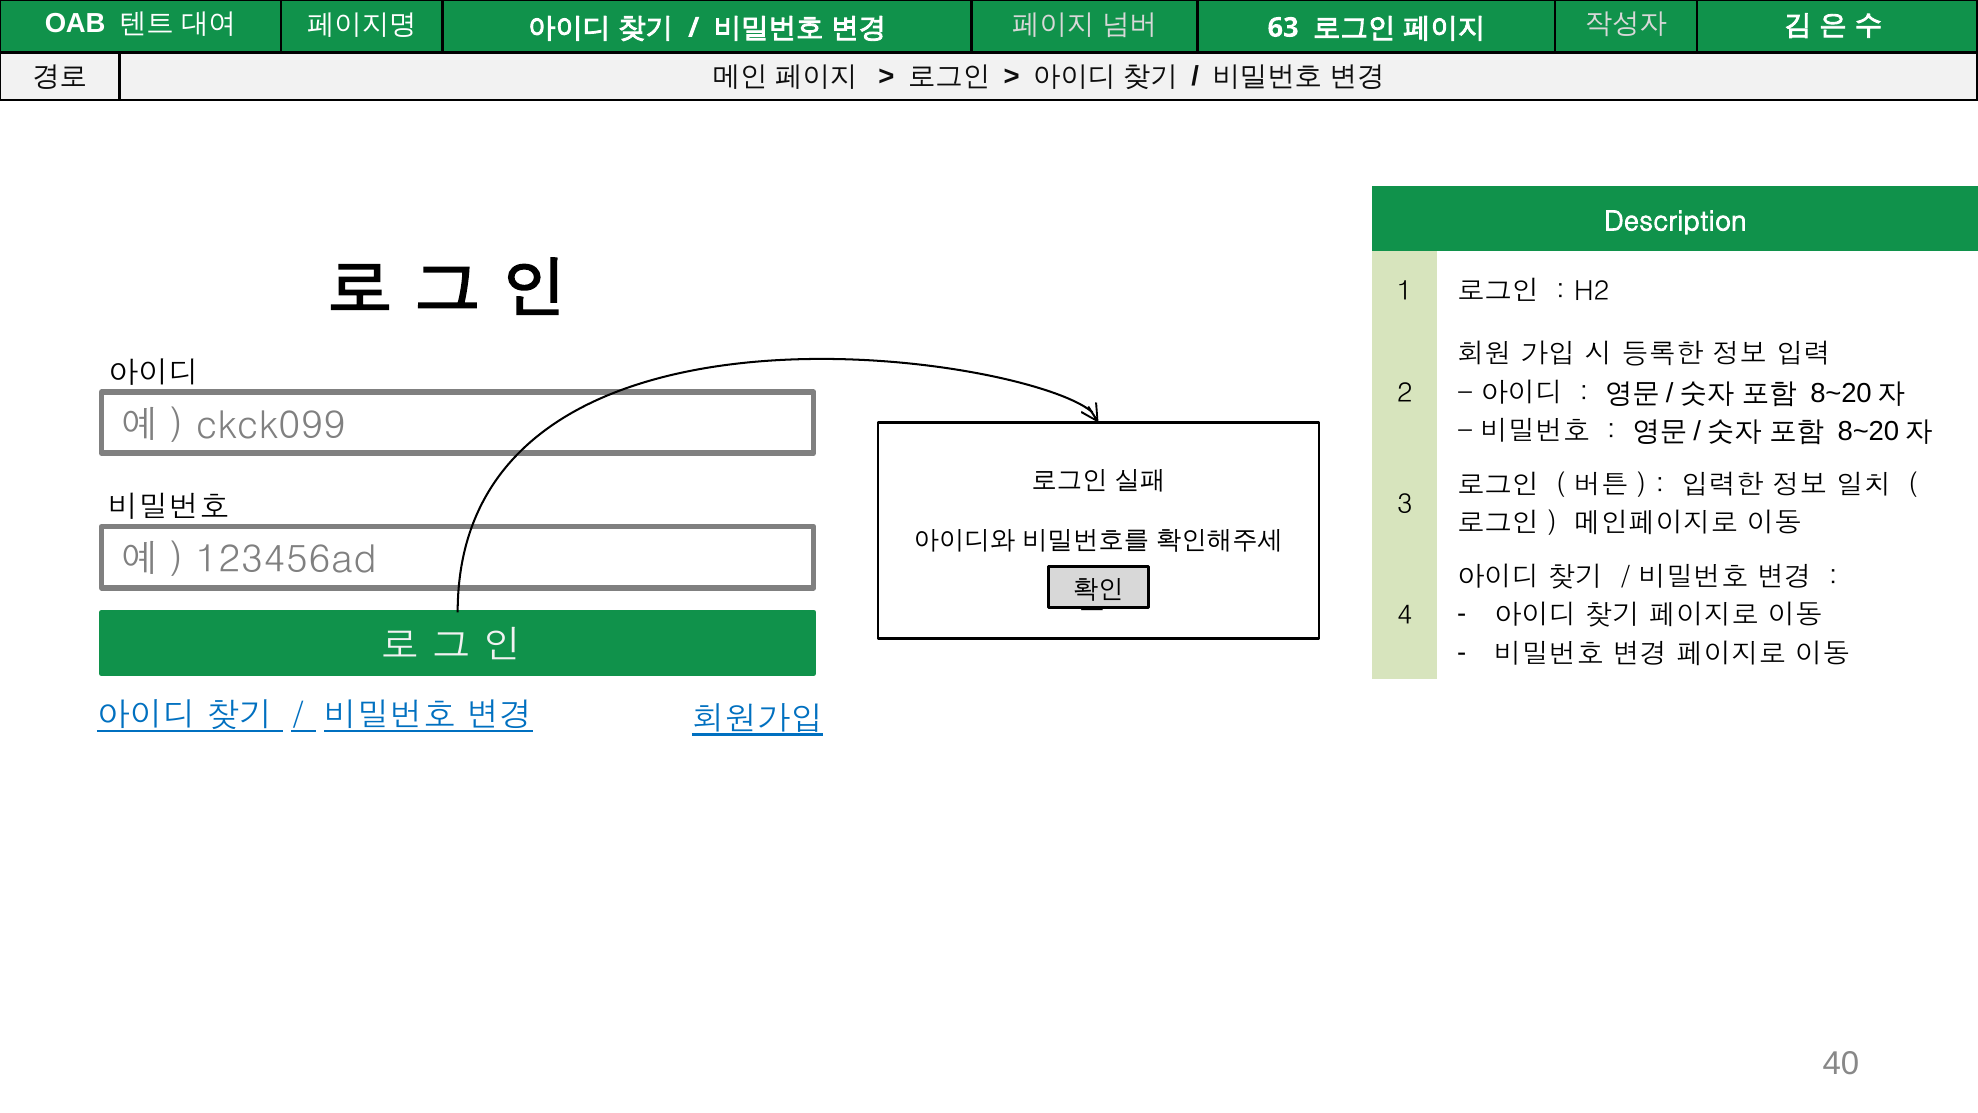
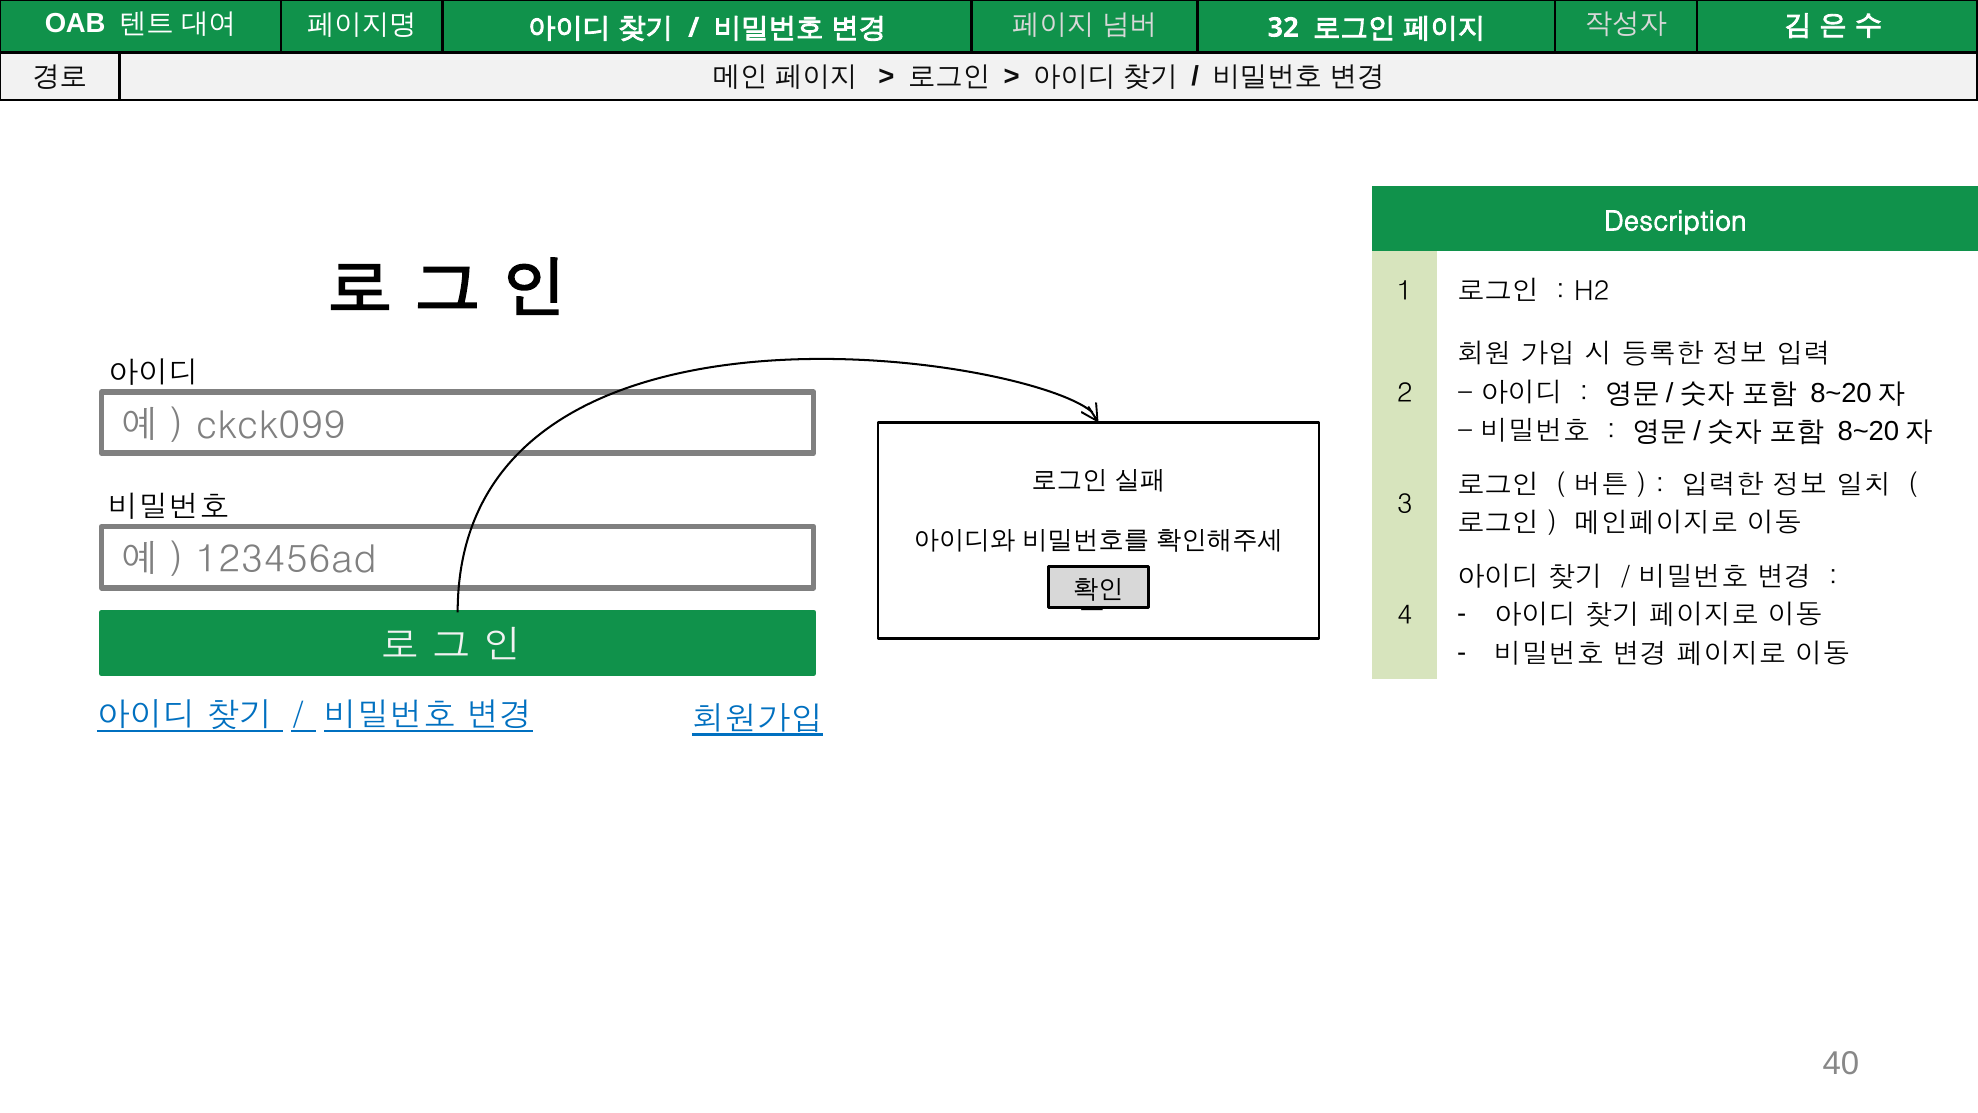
63: 63 -> 32 (1283, 28)
